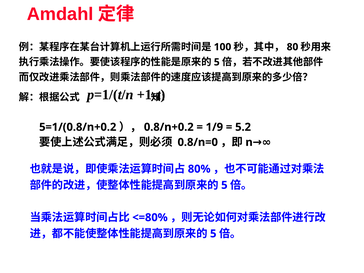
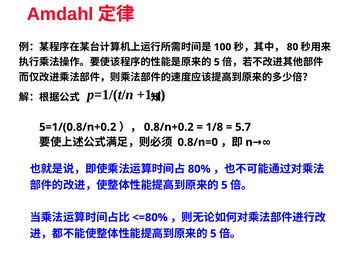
1/9: 1/9 -> 1/8 (214, 127)
5.2: 5.2 -> 5.7 (243, 127)
